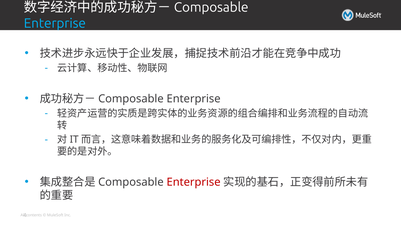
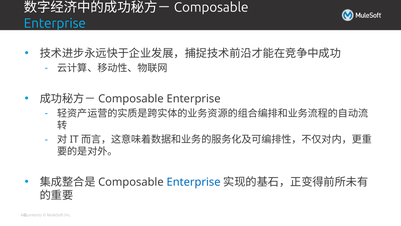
Enterprise colour: red -> blue (194, 182)
